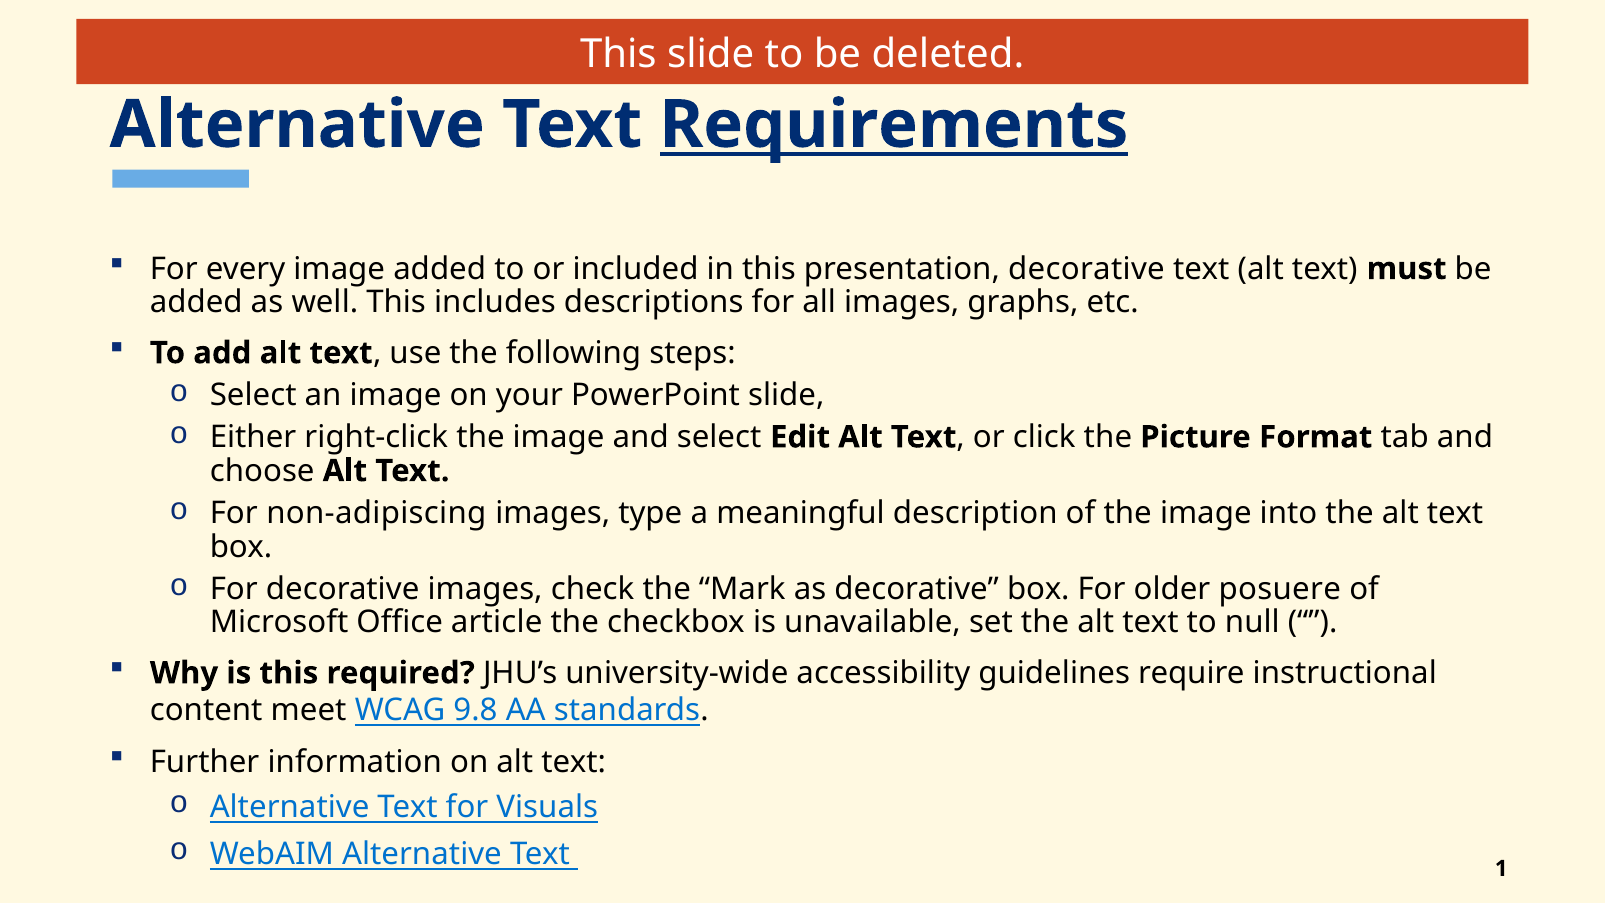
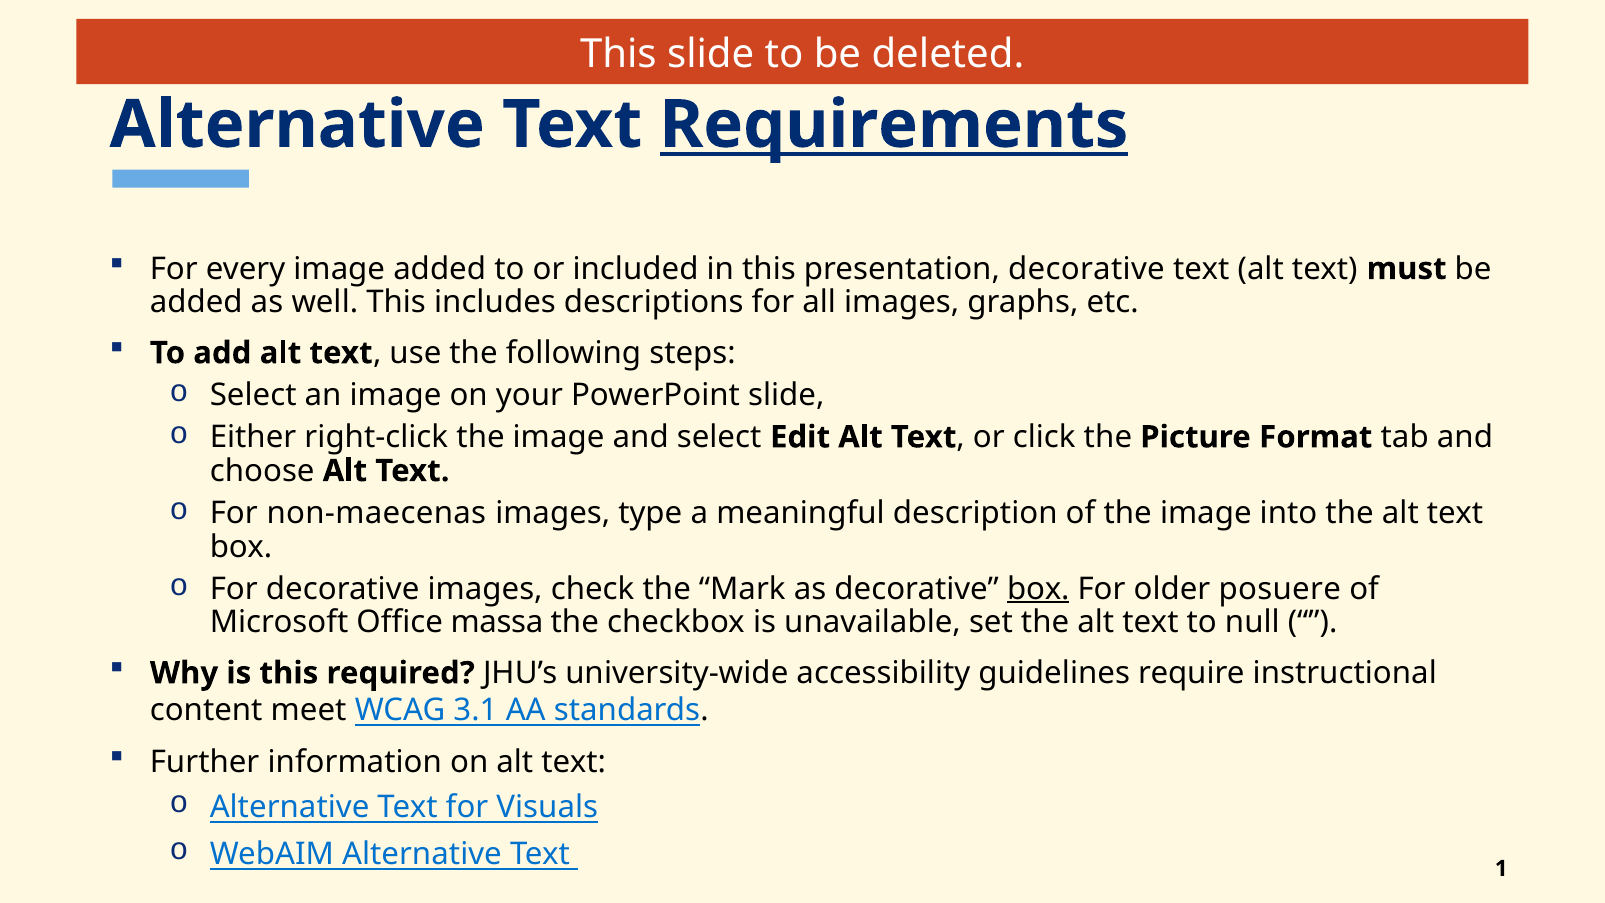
non-adipiscing: non-adipiscing -> non-maecenas (376, 513)
box underline: none -> present (1038, 589)
article: article -> massa (497, 622)
9.8: 9.8 -> 3.1 (476, 710)
